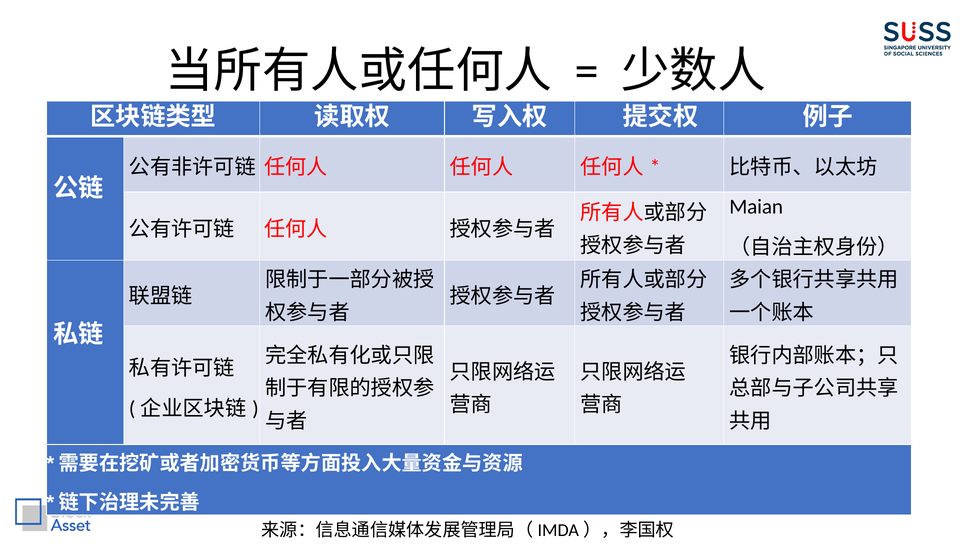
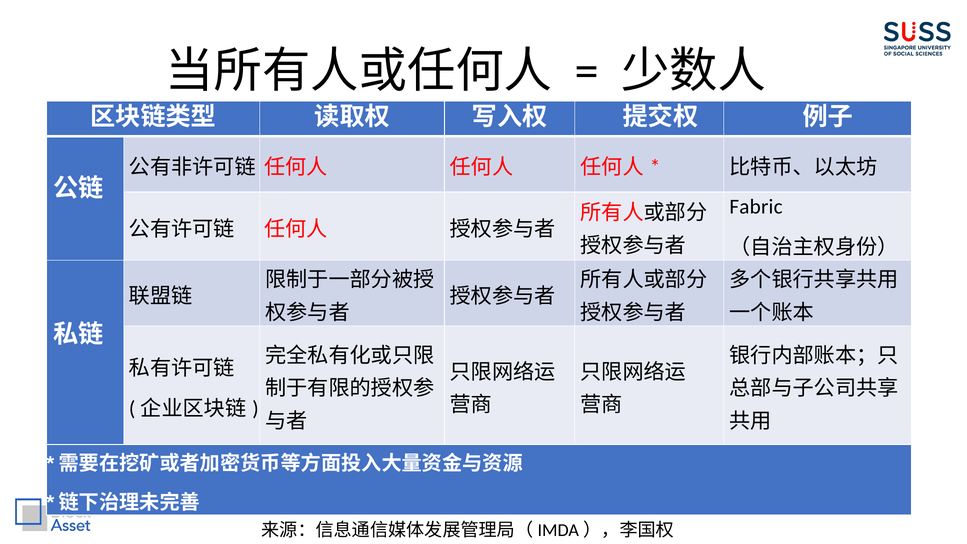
Maian: Maian -> Fabric (756, 207)
